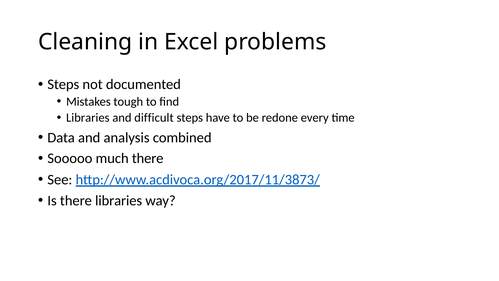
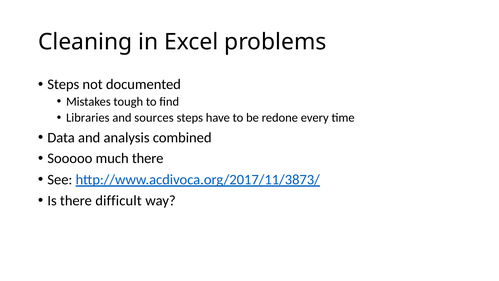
difficult: difficult -> sources (154, 118)
there libraries: libraries -> difficult (119, 200)
